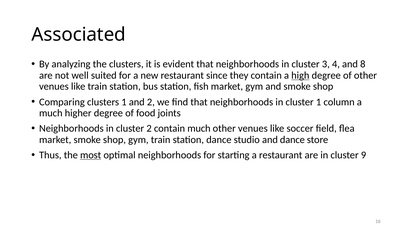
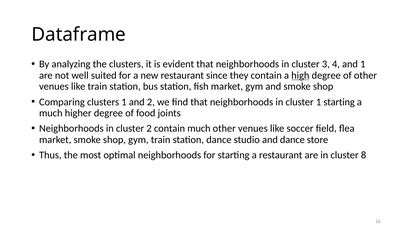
Associated: Associated -> Dataframe (79, 35)
and 8: 8 -> 1 (363, 64)
1 column: column -> starting (339, 102)
most underline: present -> none (91, 155)
9: 9 -> 8 (364, 155)
